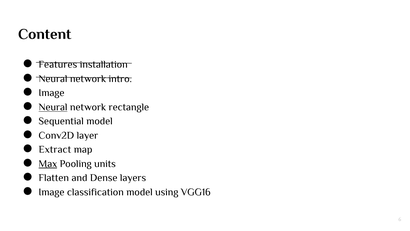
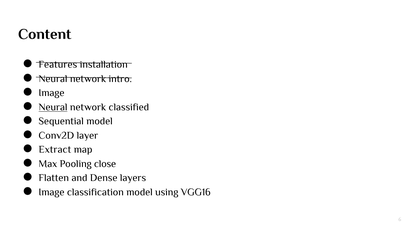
rectangle: rectangle -> classified (129, 107)
Max underline: present -> none (48, 163)
units: units -> close (105, 163)
